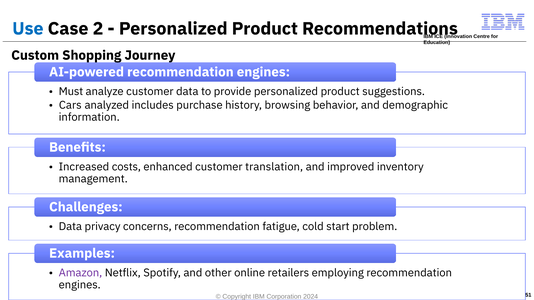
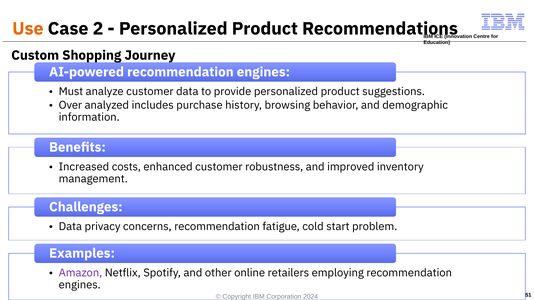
Use colour: blue -> orange (28, 29)
Cars: Cars -> Over (70, 105)
translation: translation -> robustness (274, 167)
